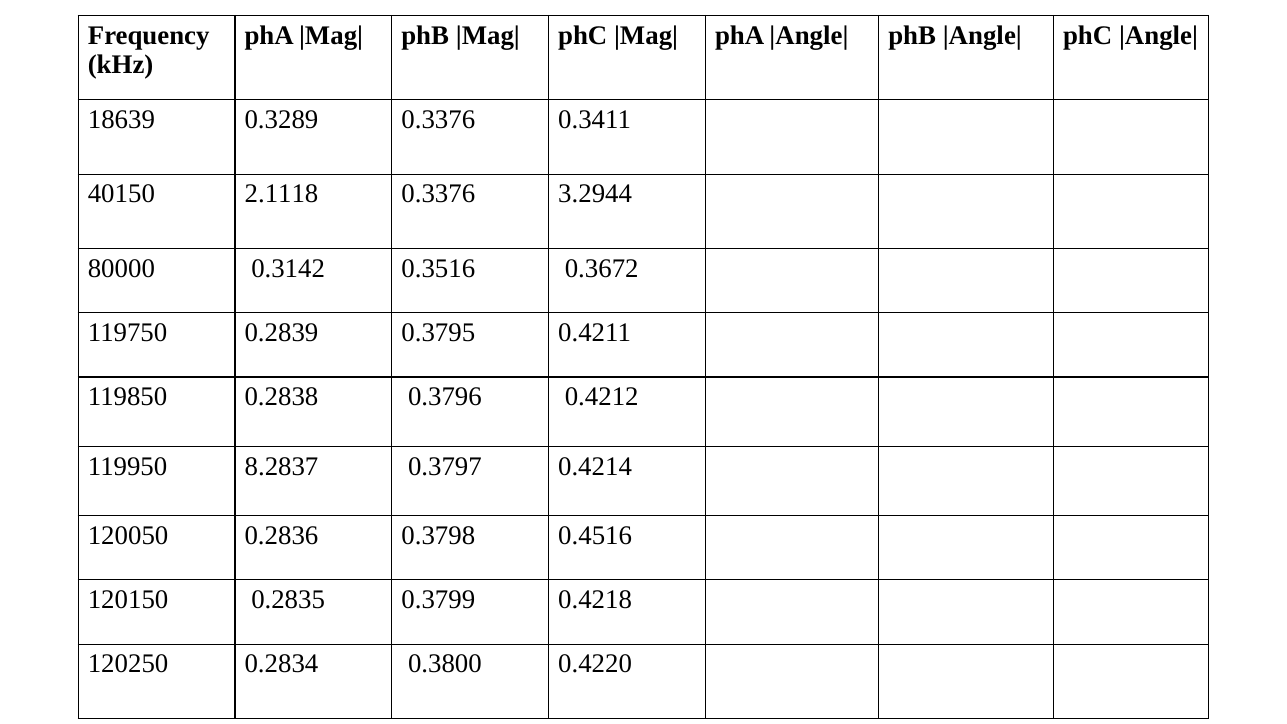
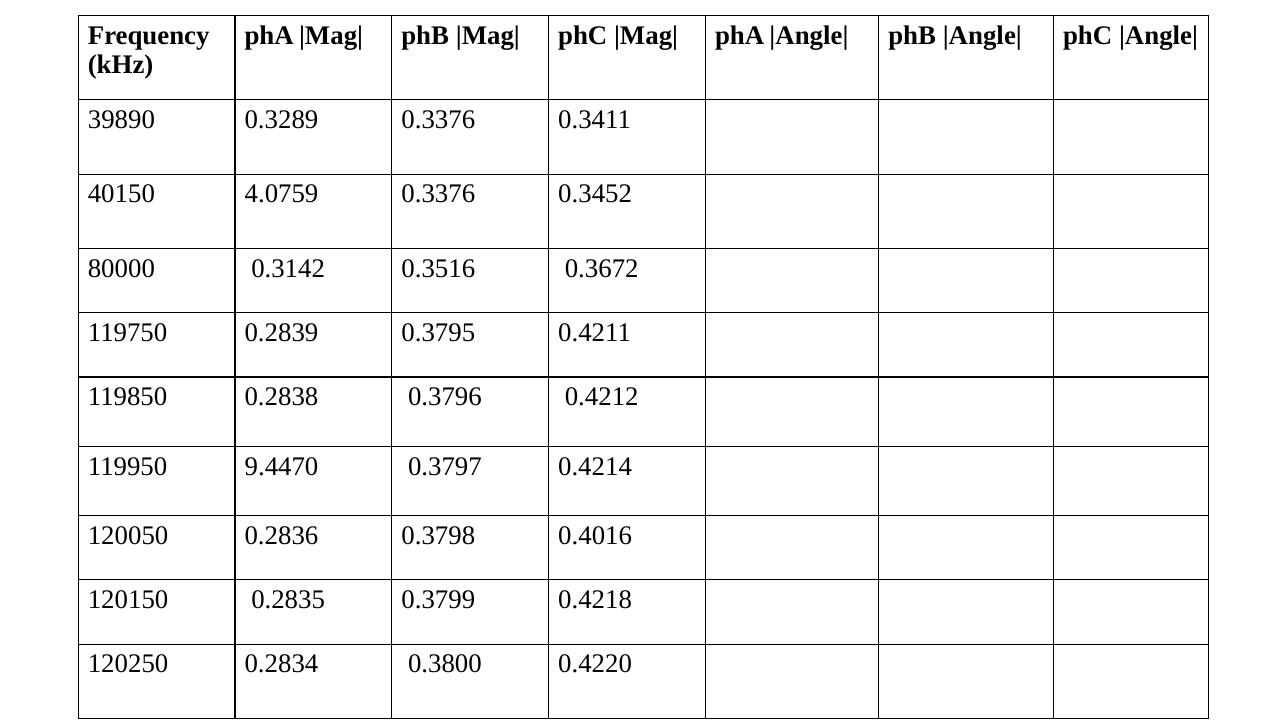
18639: 18639 -> 39890 (121, 120)
2.1118: 2.1118 -> 4.0759 (282, 194)
3.2944: 3.2944 -> 0.3452 (595, 194)
8.2837: 8.2837 -> 9.4470 (282, 466)
0.4516: 0.4516 -> 0.4016 (595, 535)
